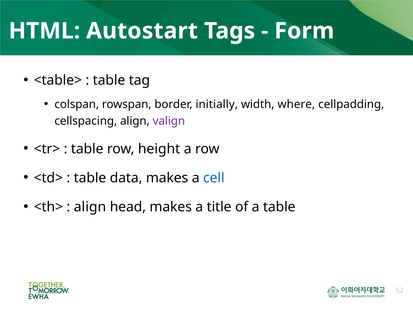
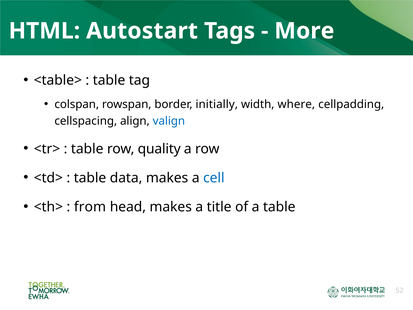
Form: Form -> More (304, 31)
valign colour: purple -> blue (169, 121)
height: height -> quality (159, 149)
align: align -> from (90, 207)
